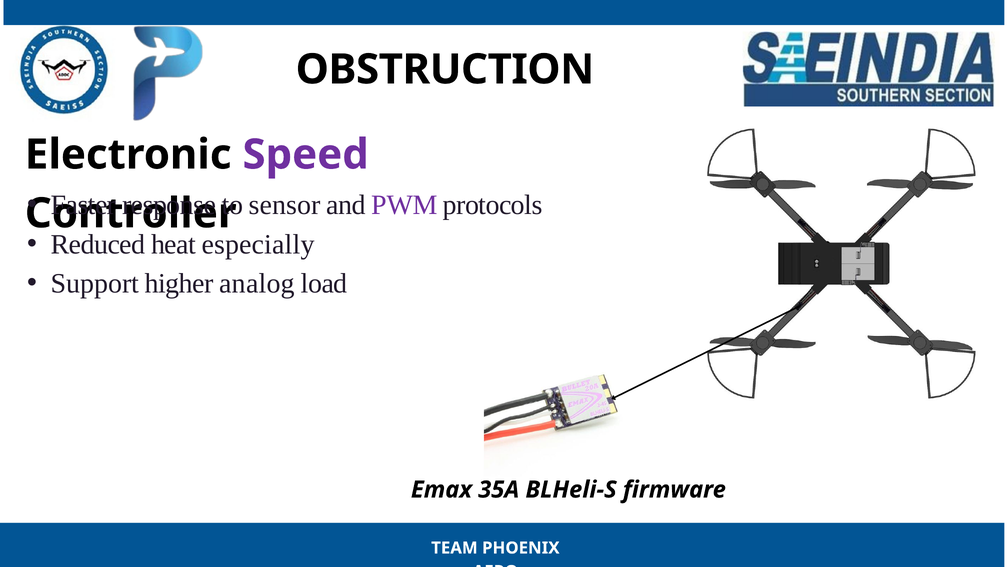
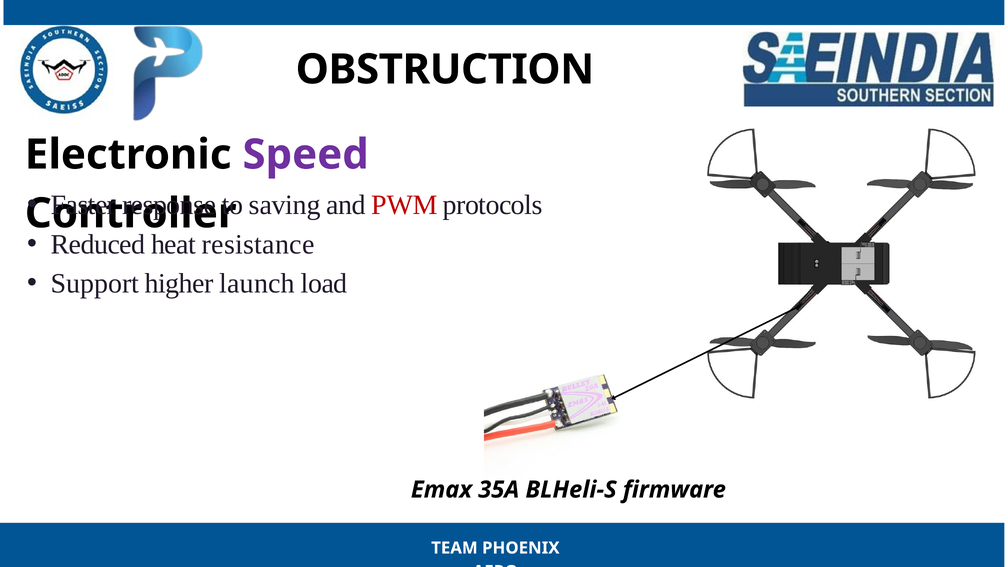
sensor: sensor -> saving (285, 205)
PWM colour: purple -> red (404, 205)
especially: especially -> resistance (258, 244)
analog: analog -> launch (257, 283)
